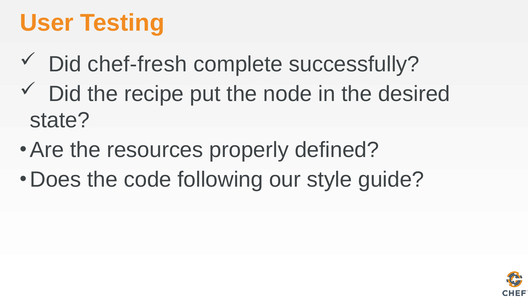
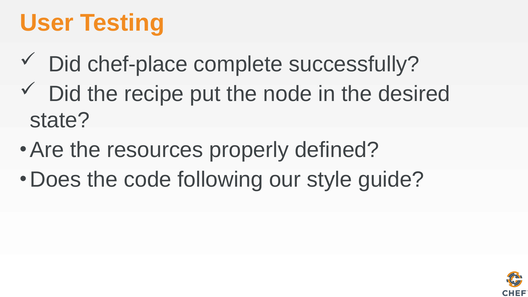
chef-fresh: chef-fresh -> chef-place (138, 64)
